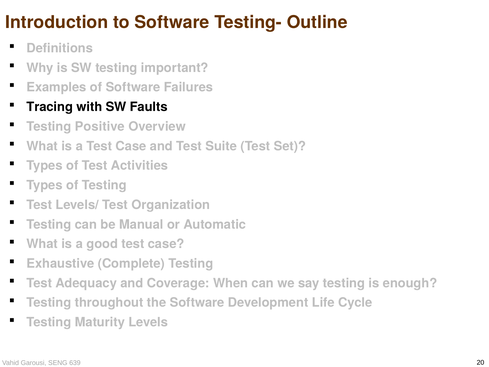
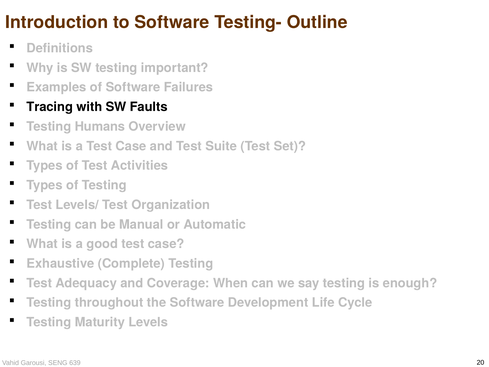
Positive: Positive -> Humans (100, 126)
